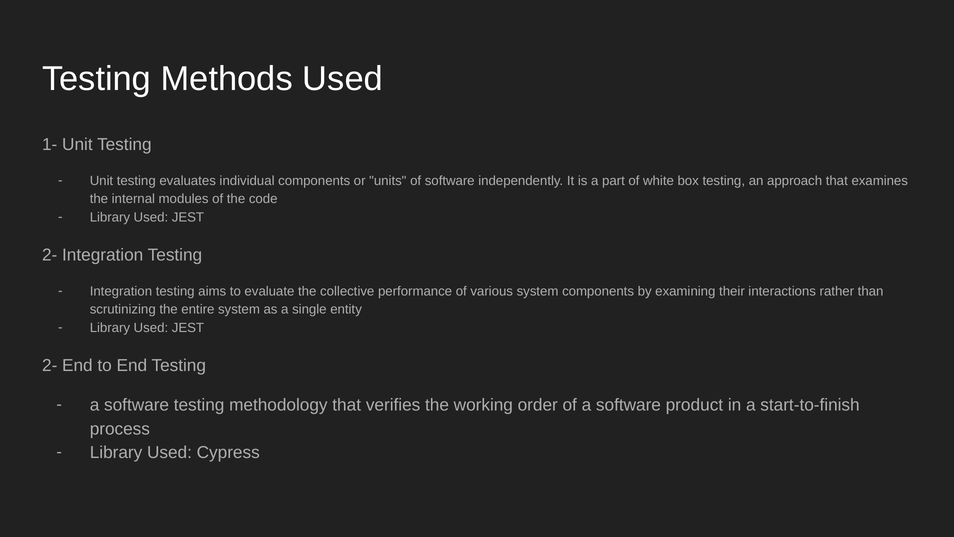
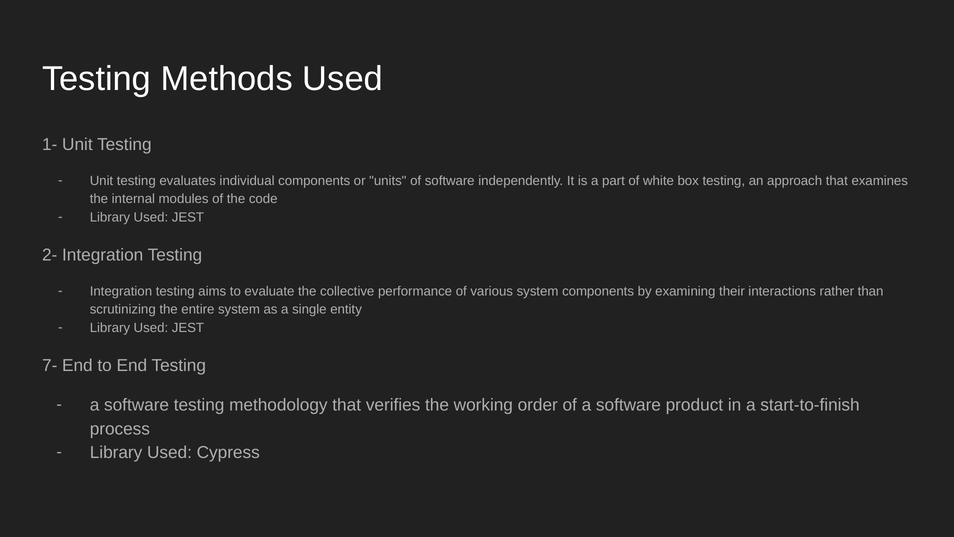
2-: 2- -> 7- (50, 365)
